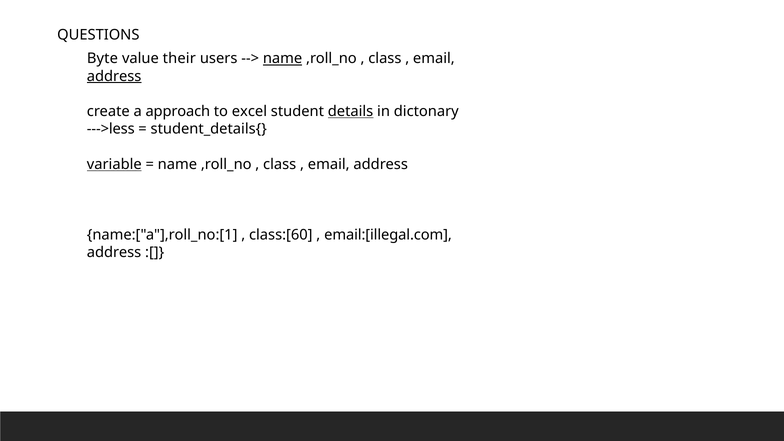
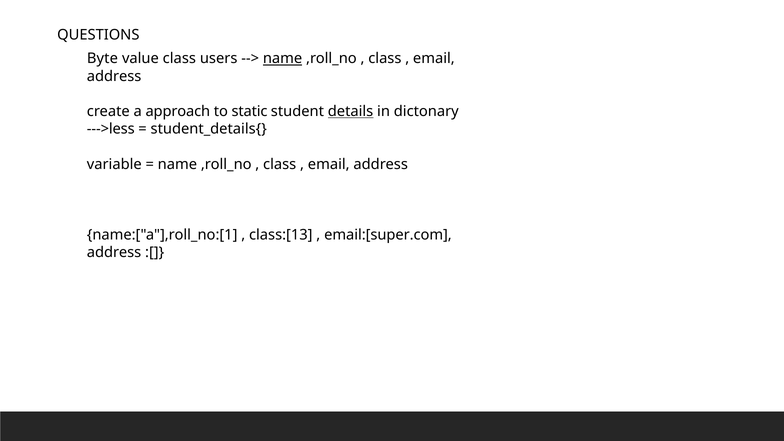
value their: their -> class (179, 59)
address underline: present -> none (114, 76)
excel: excel -> static (250, 111)
variable underline: present -> none (114, 164)
class:[60: class:[60 -> class:[13 (281, 235)
email:[illegal.com: email:[illegal.com -> email:[super.com (388, 235)
